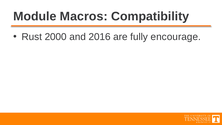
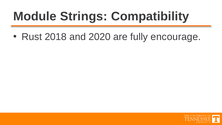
Macros: Macros -> Strings (84, 16)
2000: 2000 -> 2018 (56, 37)
2016: 2016 -> 2020 (100, 37)
